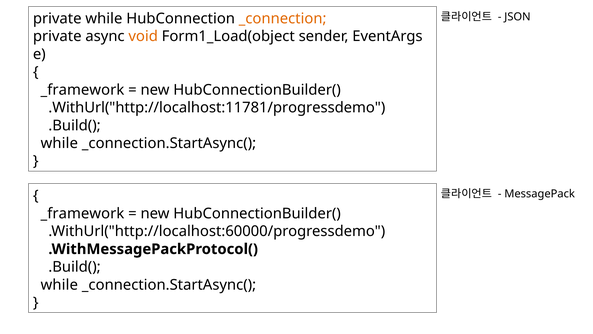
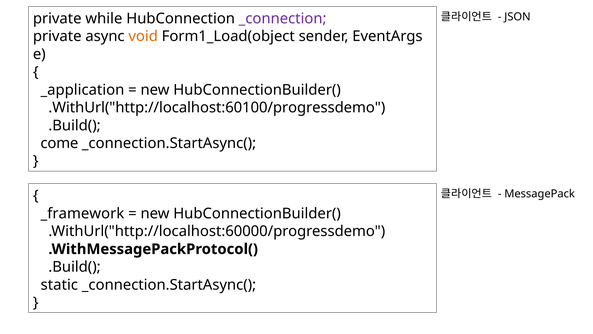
_connection colour: orange -> purple (283, 19)
_framework: _framework -> _application (82, 90)
.WithUrl("http://localhost:11781/progressdemo: .WithUrl("http://localhost:11781/progressdemo -> .WithUrl("http://localhost:60100/progressdemo (217, 107)
while: while -> come (59, 143)
while: while -> static (59, 284)
